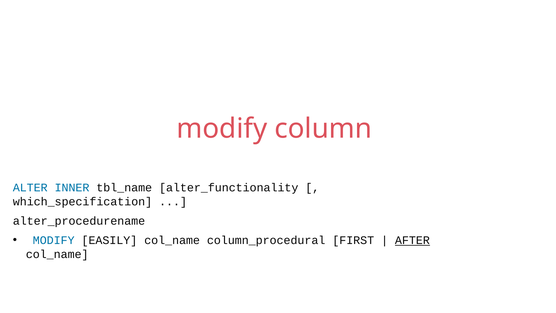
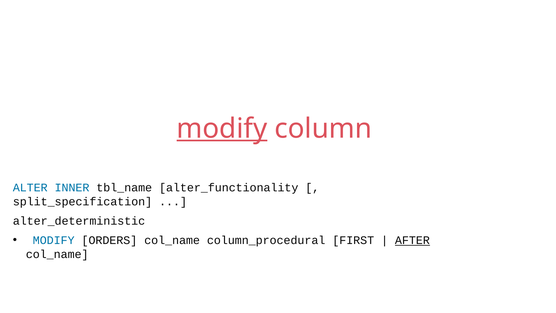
modify underline: none -> present (222, 128)
which_specification: which_specification -> split_specification (82, 201)
alter_procedurename: alter_procedurename -> alter_deterministic (79, 221)
EASILY: EASILY -> ORDERS (109, 240)
